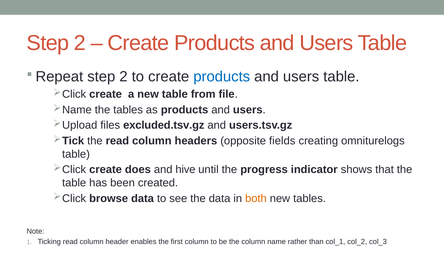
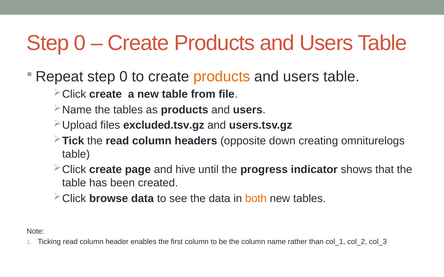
2: 2 -> 0 (80, 43)
2: 2 -> 0 (124, 77)
products colour: blue -> orange (222, 77)
fields: fields -> down (282, 141)
does: does -> page (138, 170)
